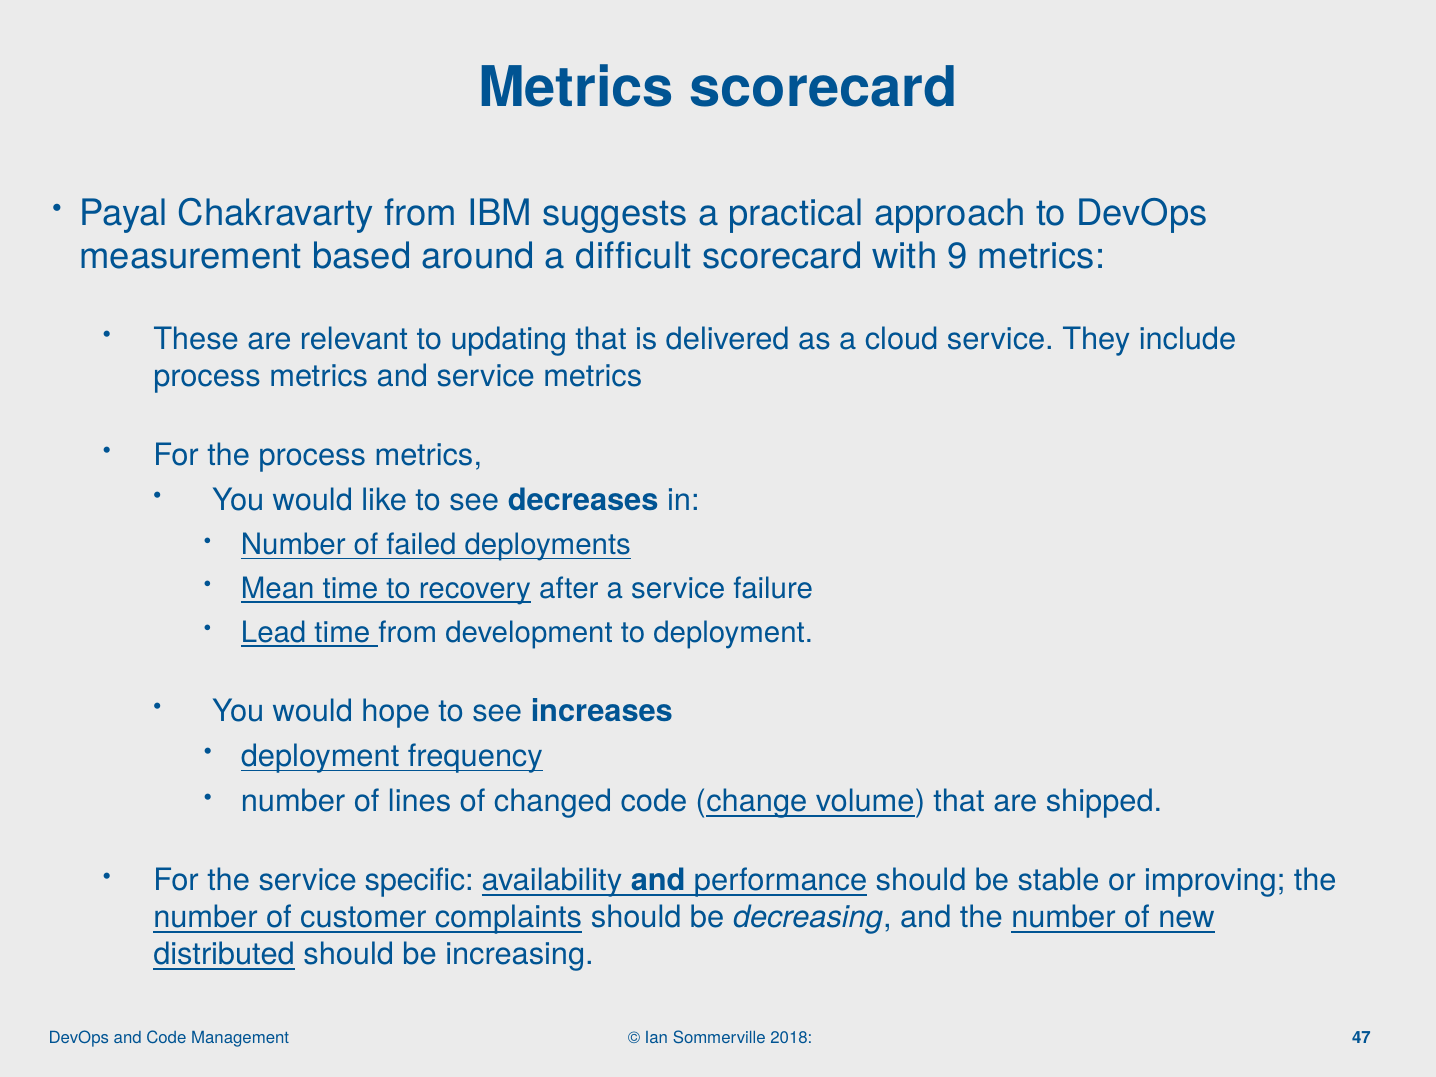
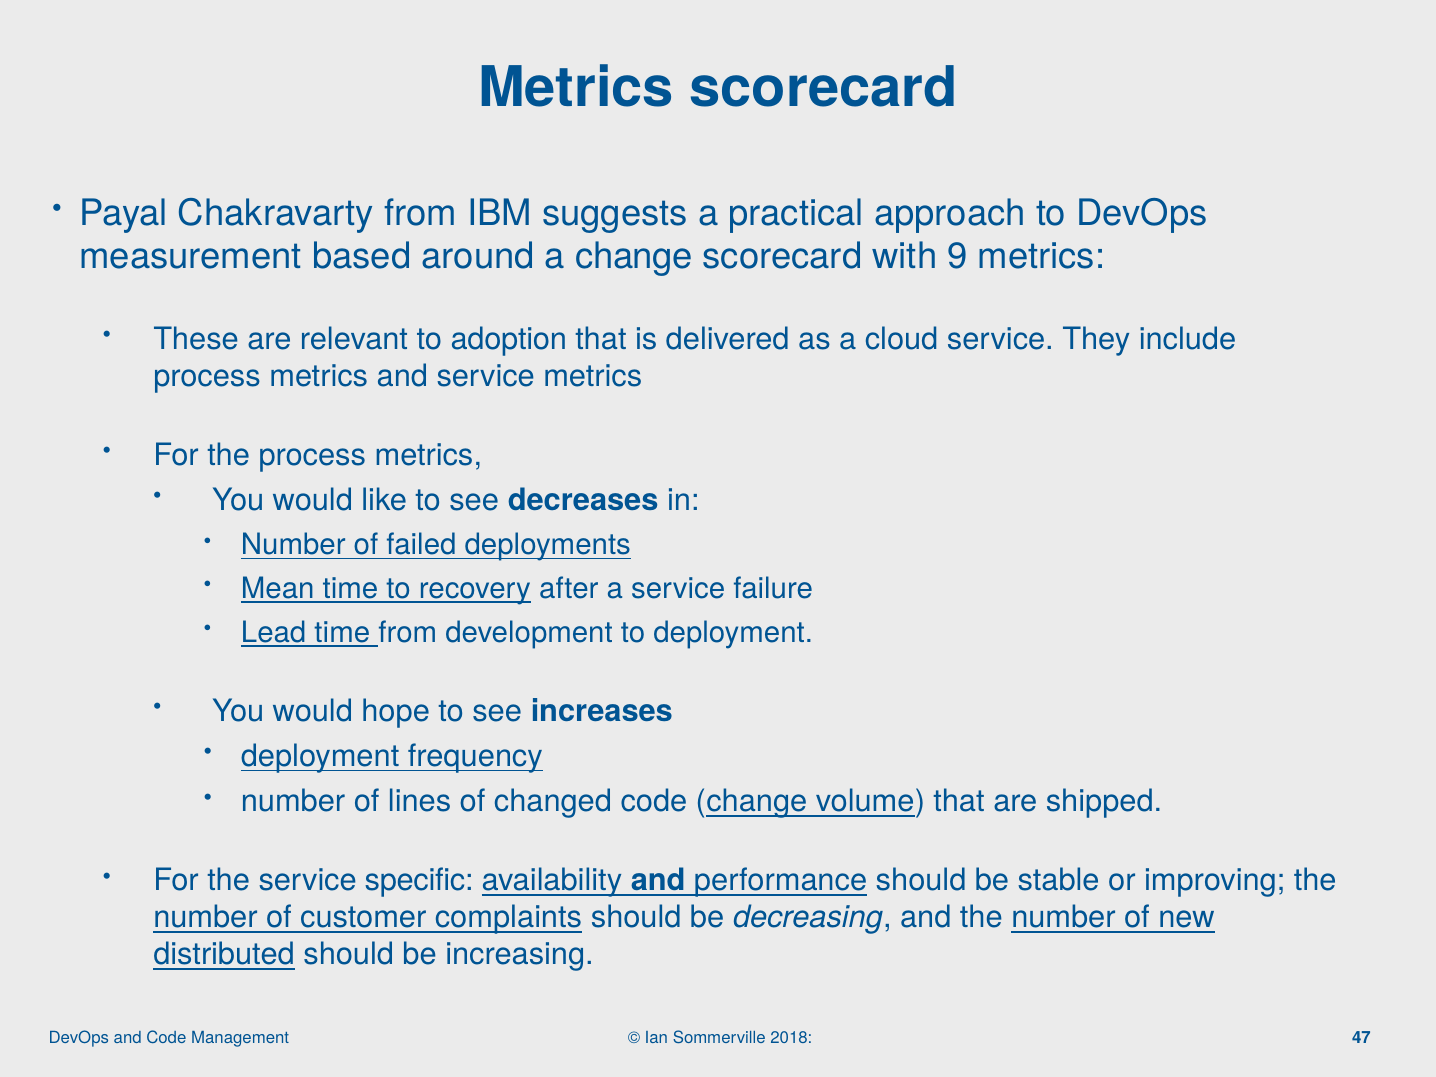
a difficult: difficult -> change (634, 257)
updating: updating -> adoption (509, 339)
